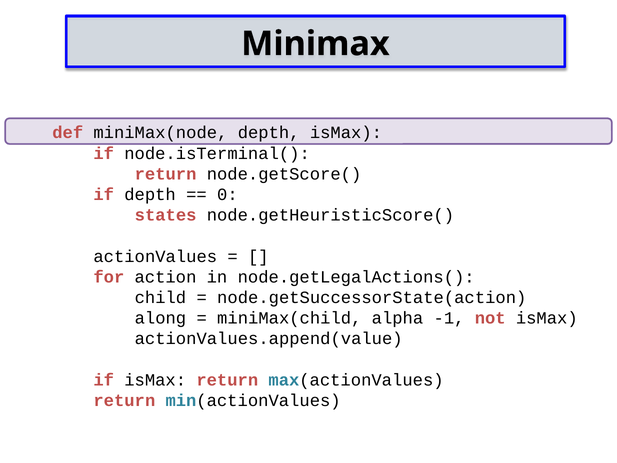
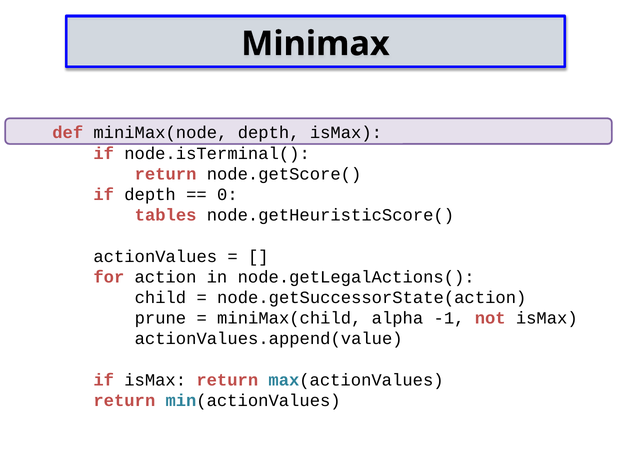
states: states -> tables (166, 215)
along: along -> prune (160, 318)
